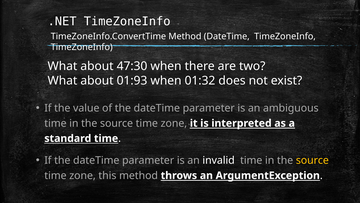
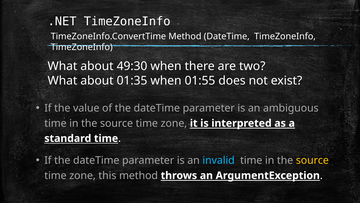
47:30: 47:30 -> 49:30 (132, 66)
01:93: 01:93 -> 01:35 (132, 80)
01:32: 01:32 -> 01:55 (200, 80)
invalid colour: white -> light blue (219, 160)
